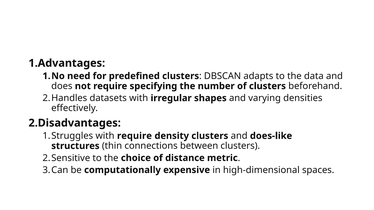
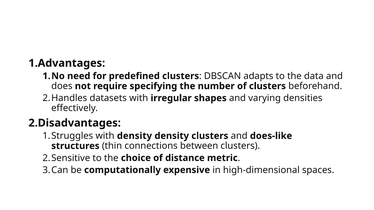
with require: require -> density (134, 136)
